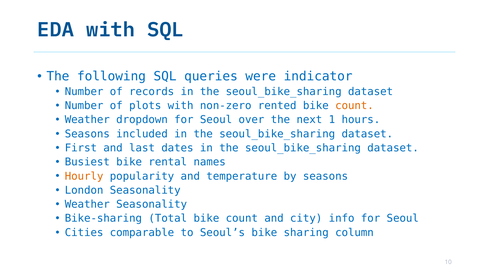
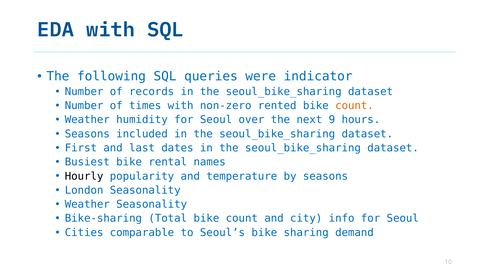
plots: plots -> times (145, 106)
dropdown: dropdown -> humidity (142, 120)
1: 1 -> 9 (332, 120)
Hourly colour: orange -> black (84, 176)
column: column -> demand (354, 233)
